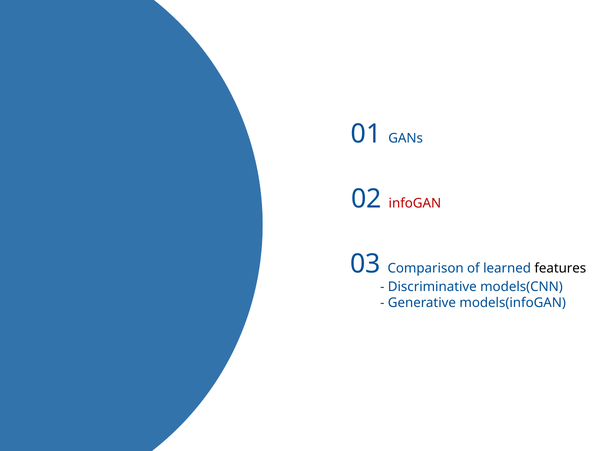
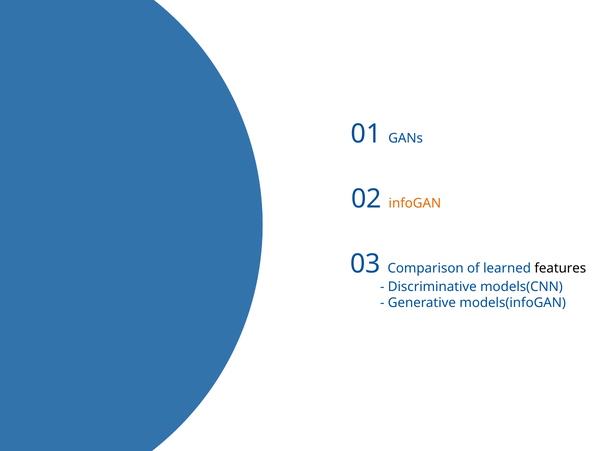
infoGAN colour: red -> orange (415, 203)
